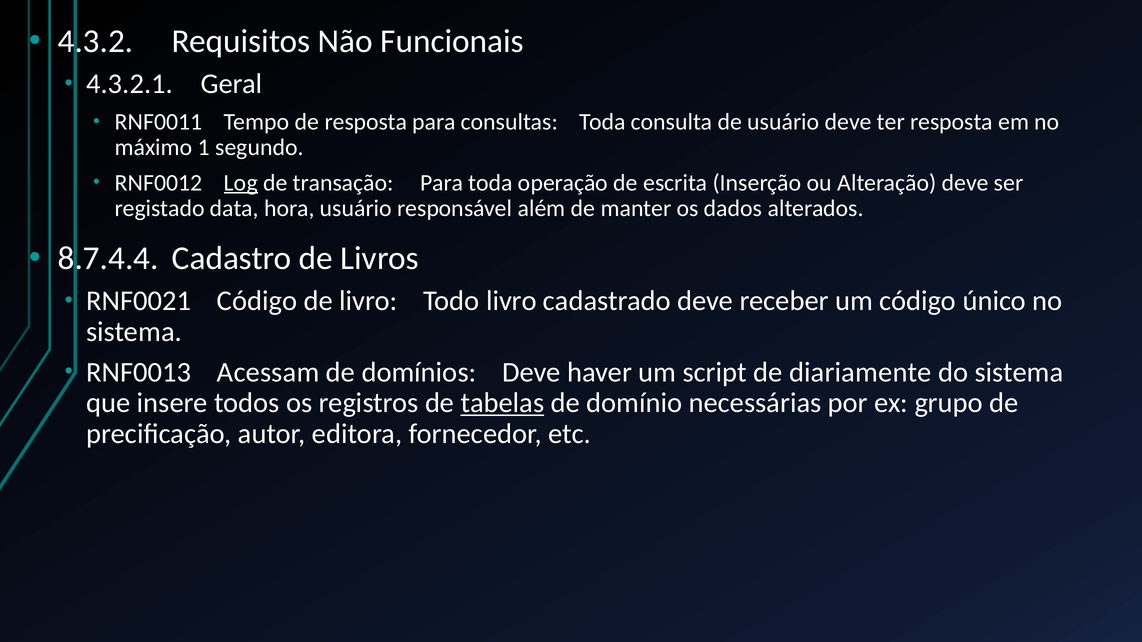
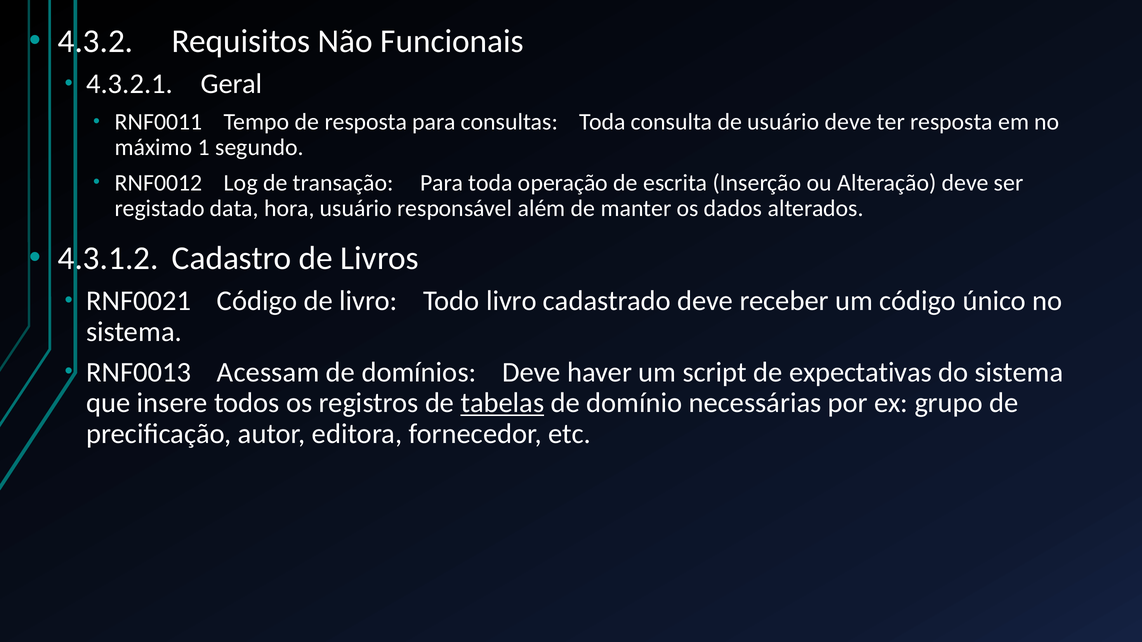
Log underline: present -> none (241, 183)
8.7.4.4: 8.7.4.4 -> 4.3.1.2 (108, 258)
diariamente: diariamente -> expectativas (860, 372)
